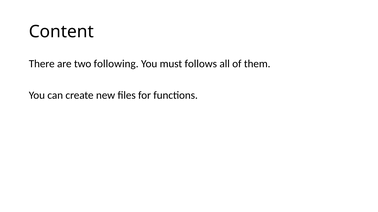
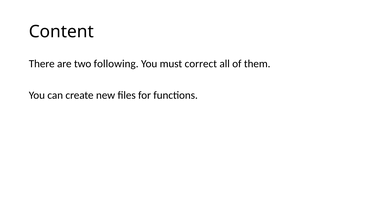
follows: follows -> correct (201, 64)
